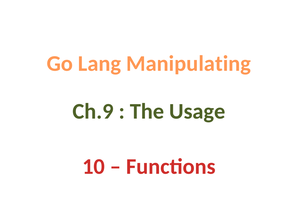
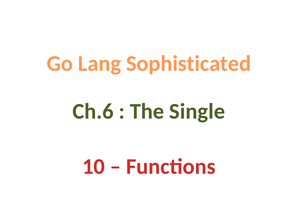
Manipulating: Manipulating -> Sophisticated (189, 64)
Ch.9: Ch.9 -> Ch.6 (93, 112)
Usage: Usage -> Single (197, 112)
